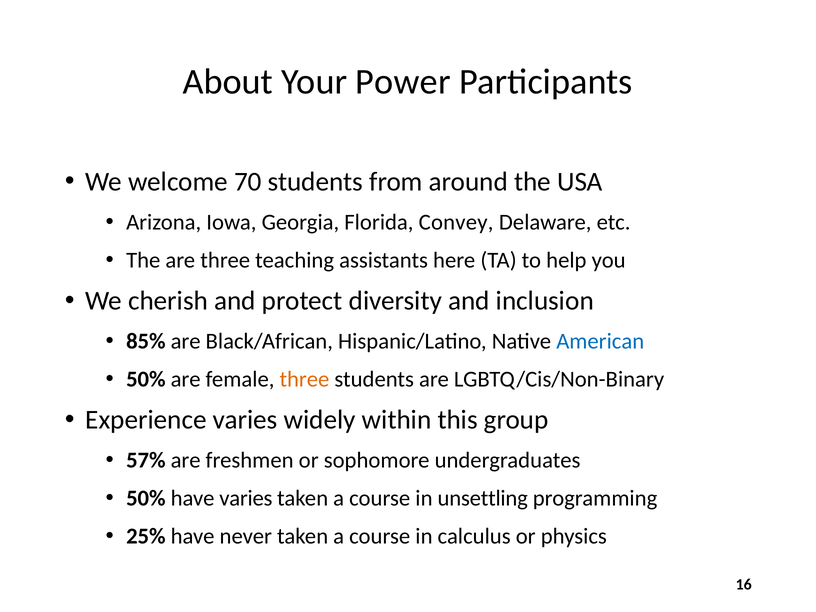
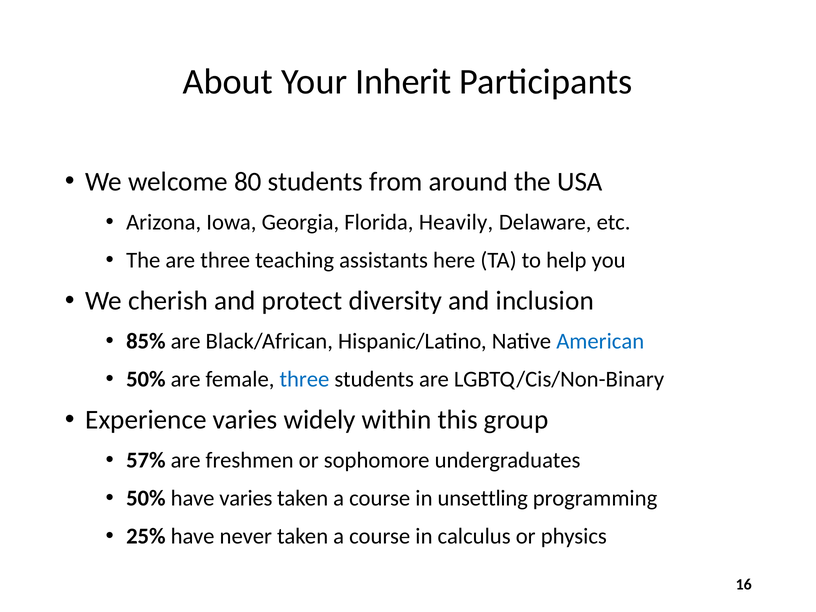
Power: Power -> Inherit (403, 82)
70: 70 -> 80 (248, 182)
Convey: Convey -> Heavily (456, 222)
three colour: orange -> blue (304, 379)
